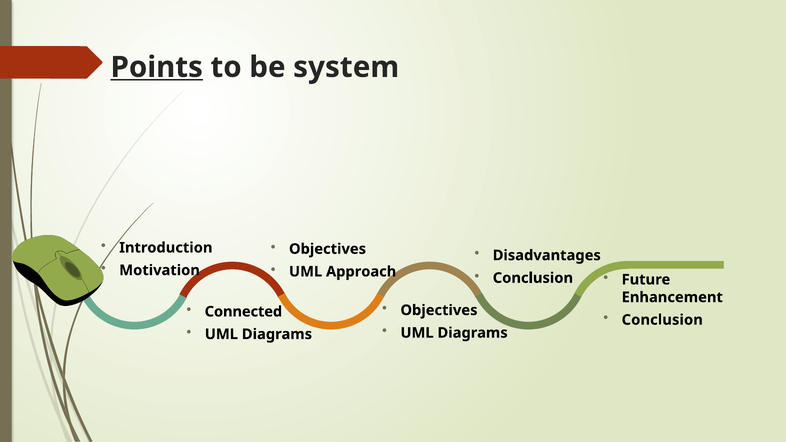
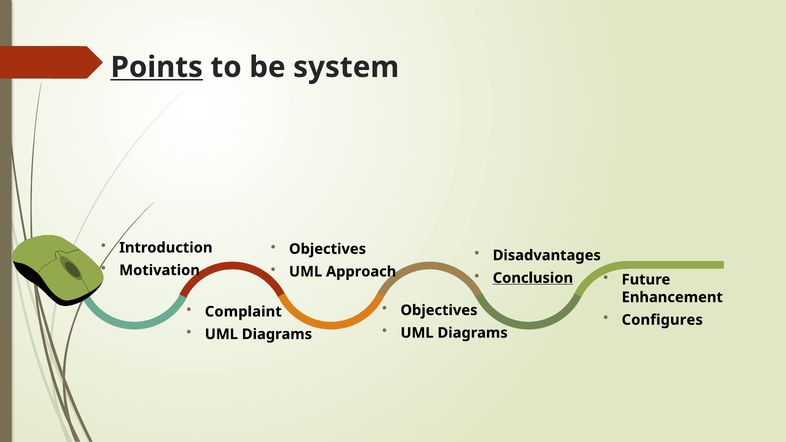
Conclusion underline: none -> present (533, 278)
Connected: Connected -> Complaint (243, 312)
Conclusion: Conclusion -> Configures (662, 320)
